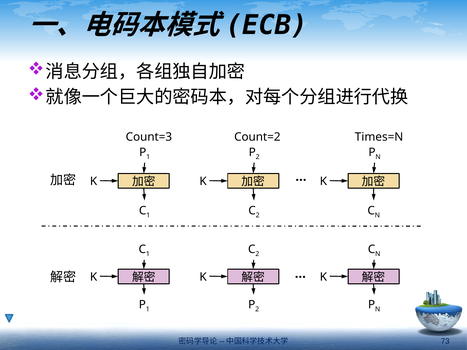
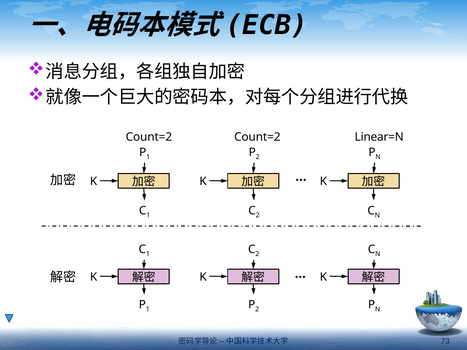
Count=3: Count=3 -> Count=2 (149, 137)
Times=N: Times=N -> Linear=N (379, 137)
